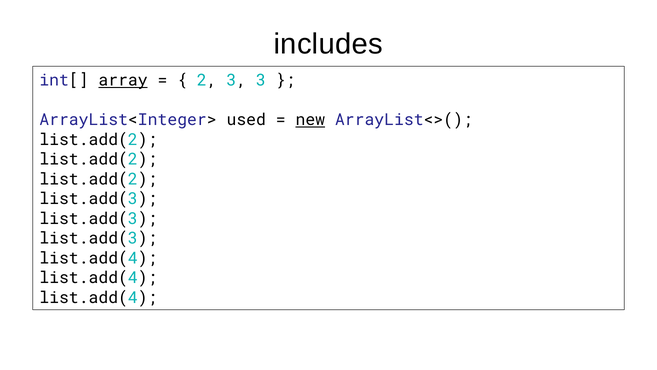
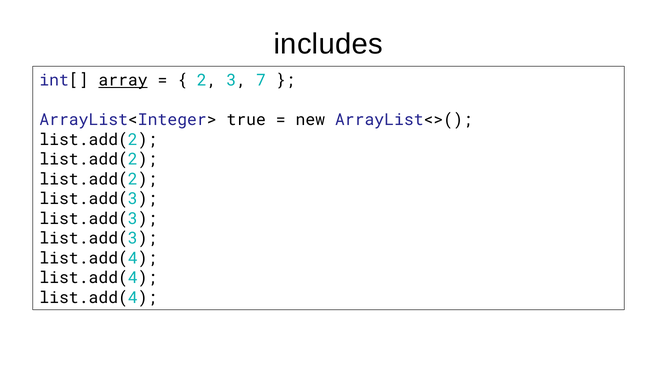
3 3: 3 -> 7 (261, 80)
used: used -> true (246, 120)
new underline: present -> none (310, 120)
